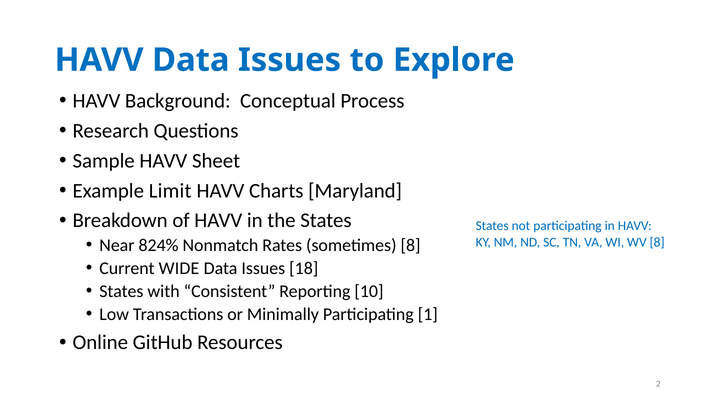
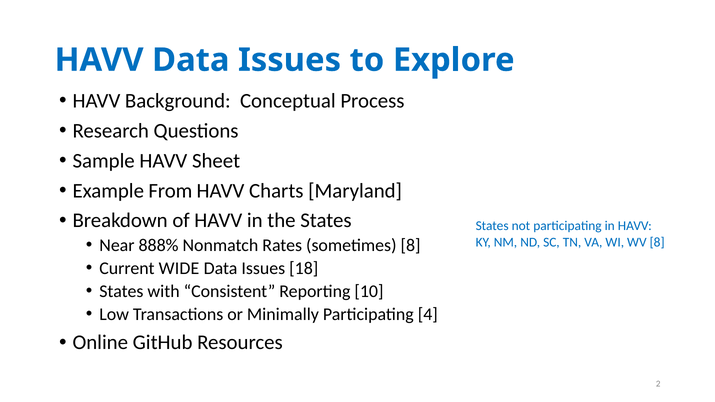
Limit: Limit -> From (170, 191)
824%: 824% -> 888% (159, 245)
1: 1 -> 4 (428, 314)
